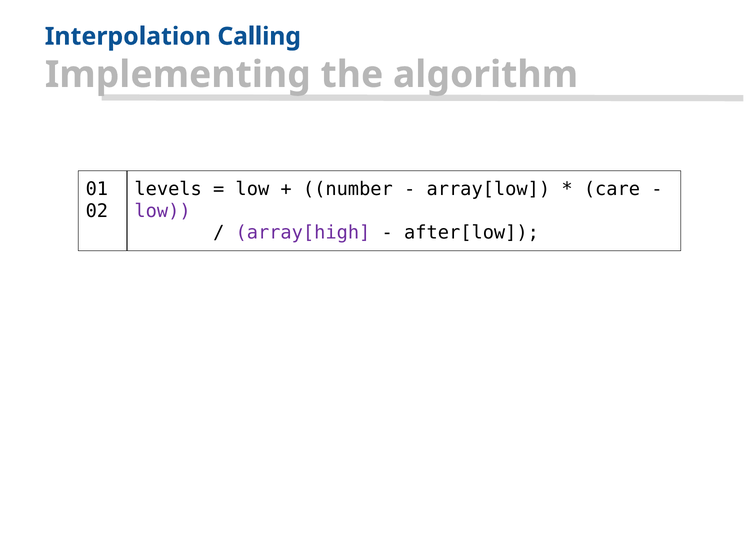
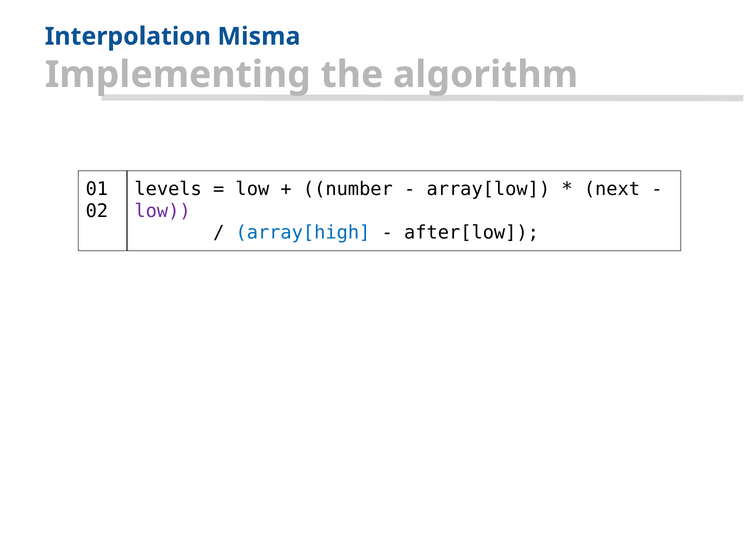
Calling: Calling -> Misma (259, 36)
care: care -> next (612, 189)
array[high colour: purple -> blue (303, 233)
